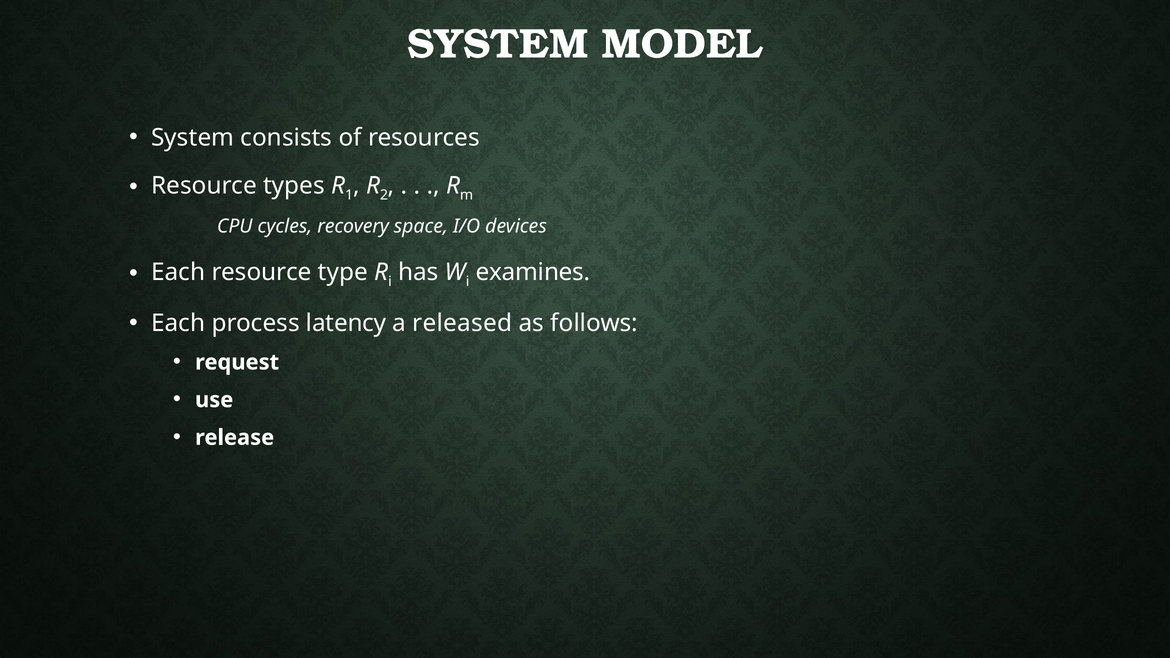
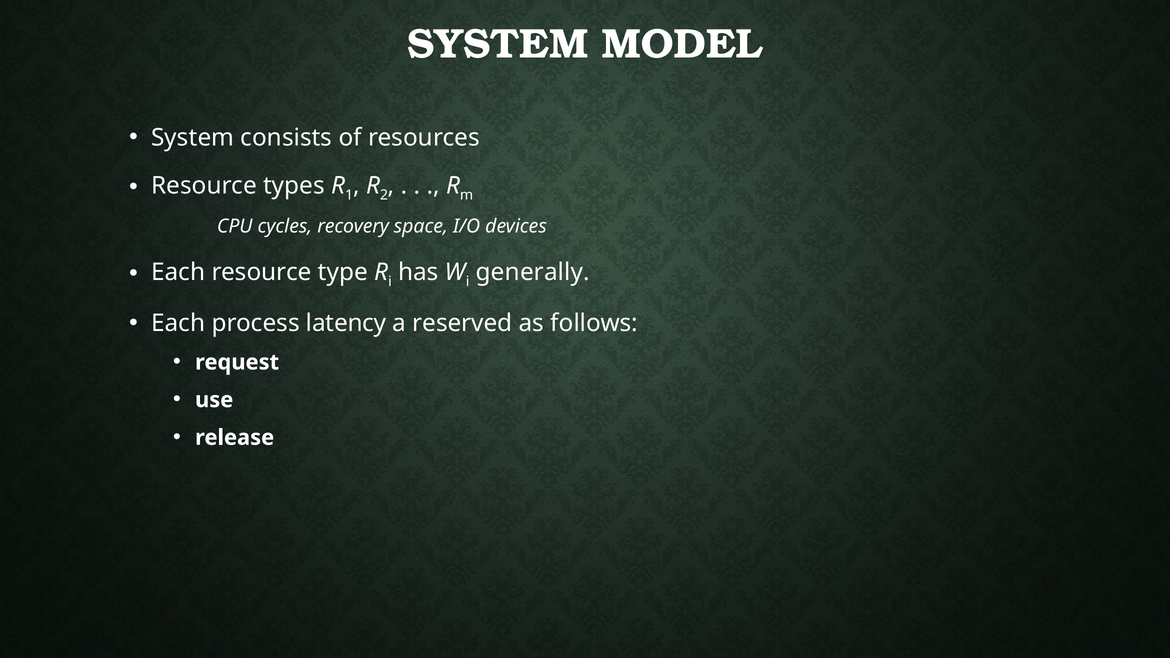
examines: examines -> generally (533, 272)
released: released -> reserved (462, 323)
